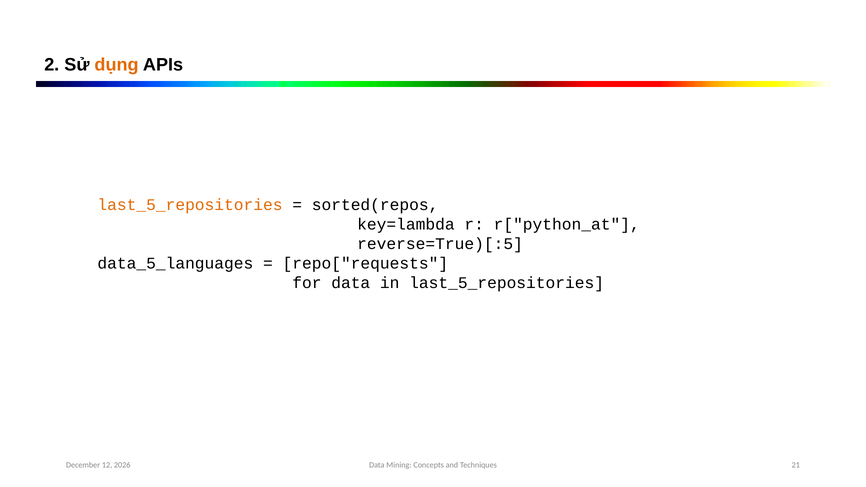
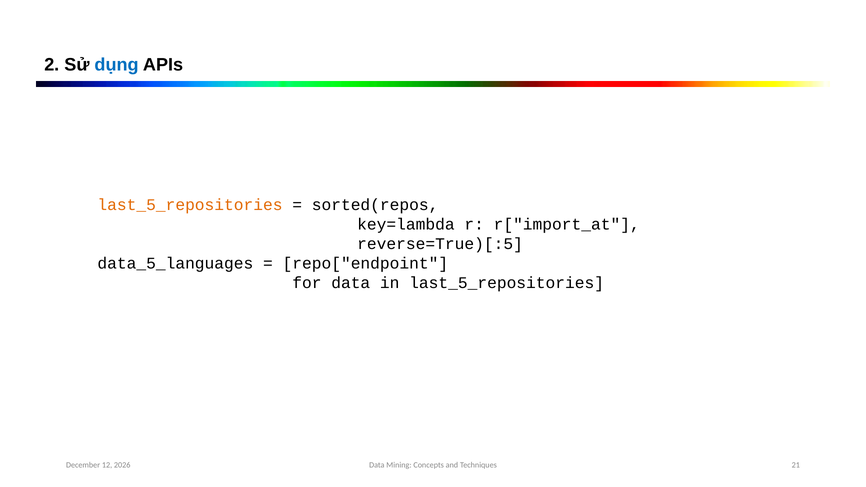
dụng colour: orange -> blue (117, 65)
r["python_at: r["python_at -> r["import_at (567, 225)
repo["requests: repo["requests -> repo["endpoint (365, 264)
